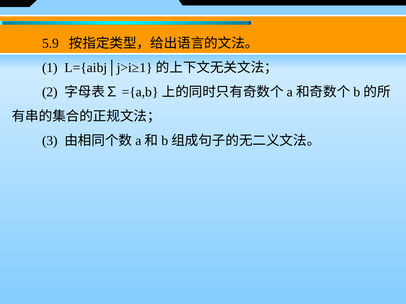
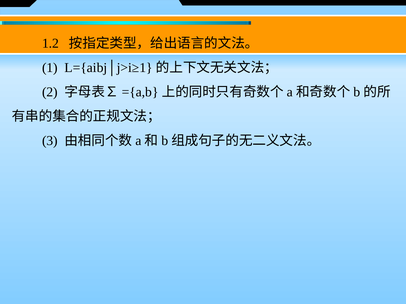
5.9: 5.9 -> 1.2 (51, 44)
